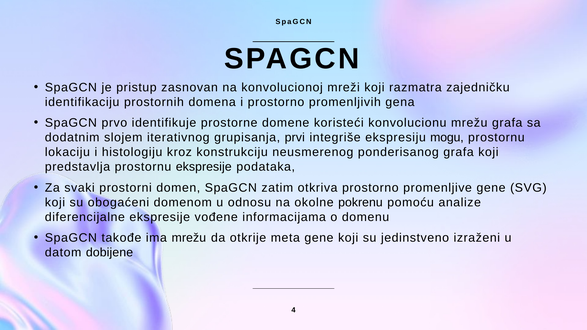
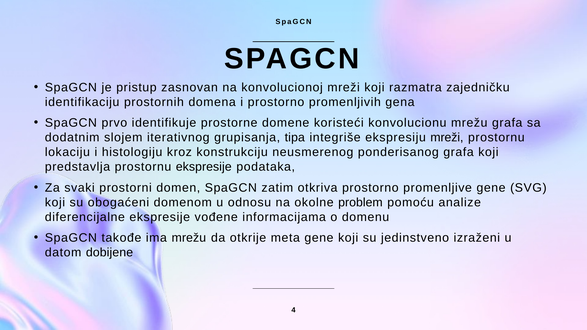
prvi: prvi -> tipa (295, 138)
ekspresiju mogu: mogu -> mreži (447, 138)
pokrenu: pokrenu -> problem (360, 202)
